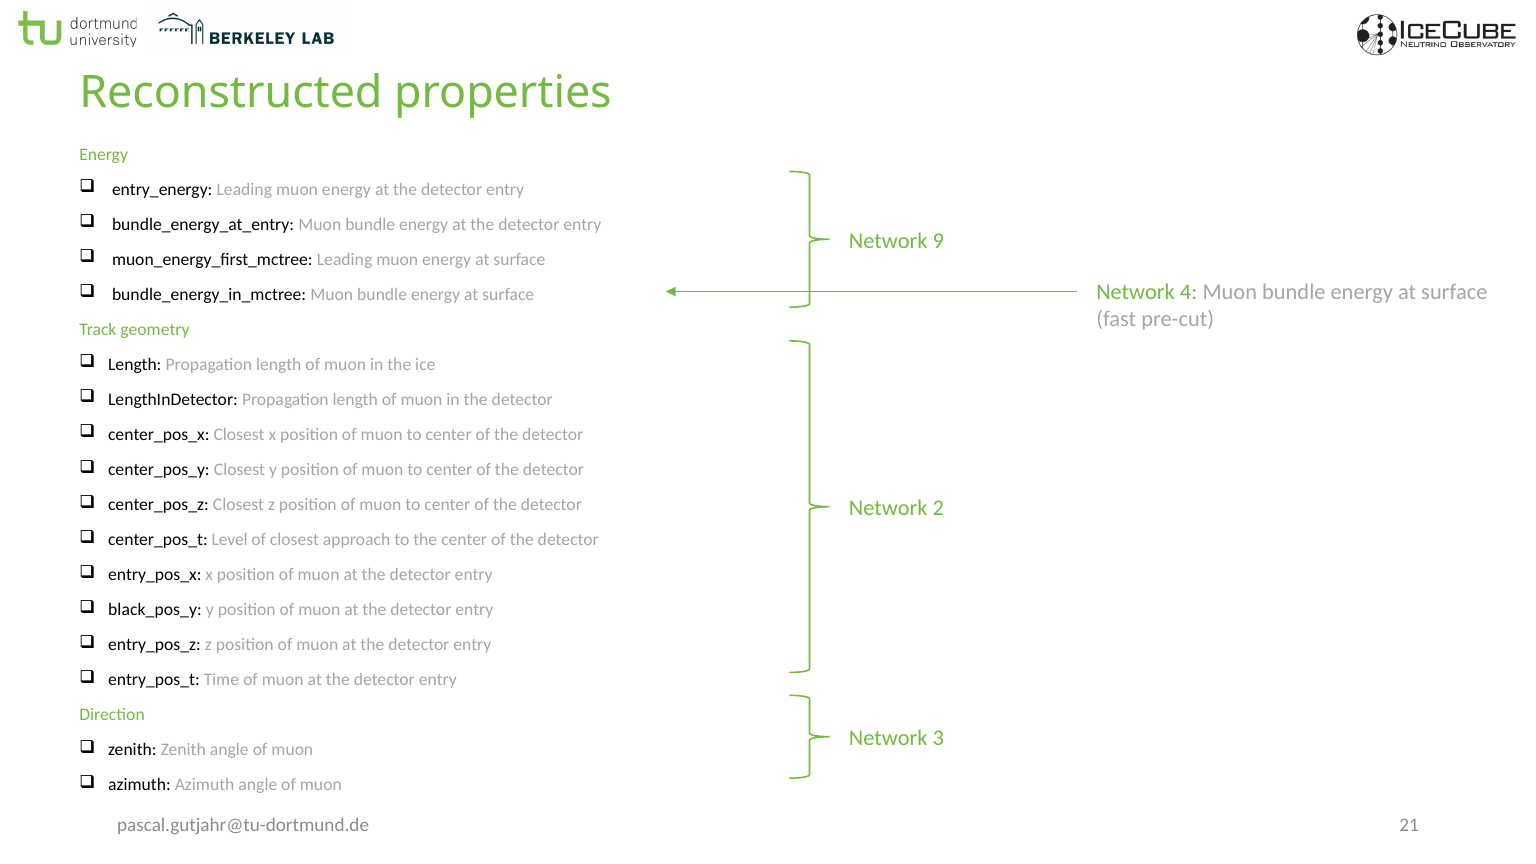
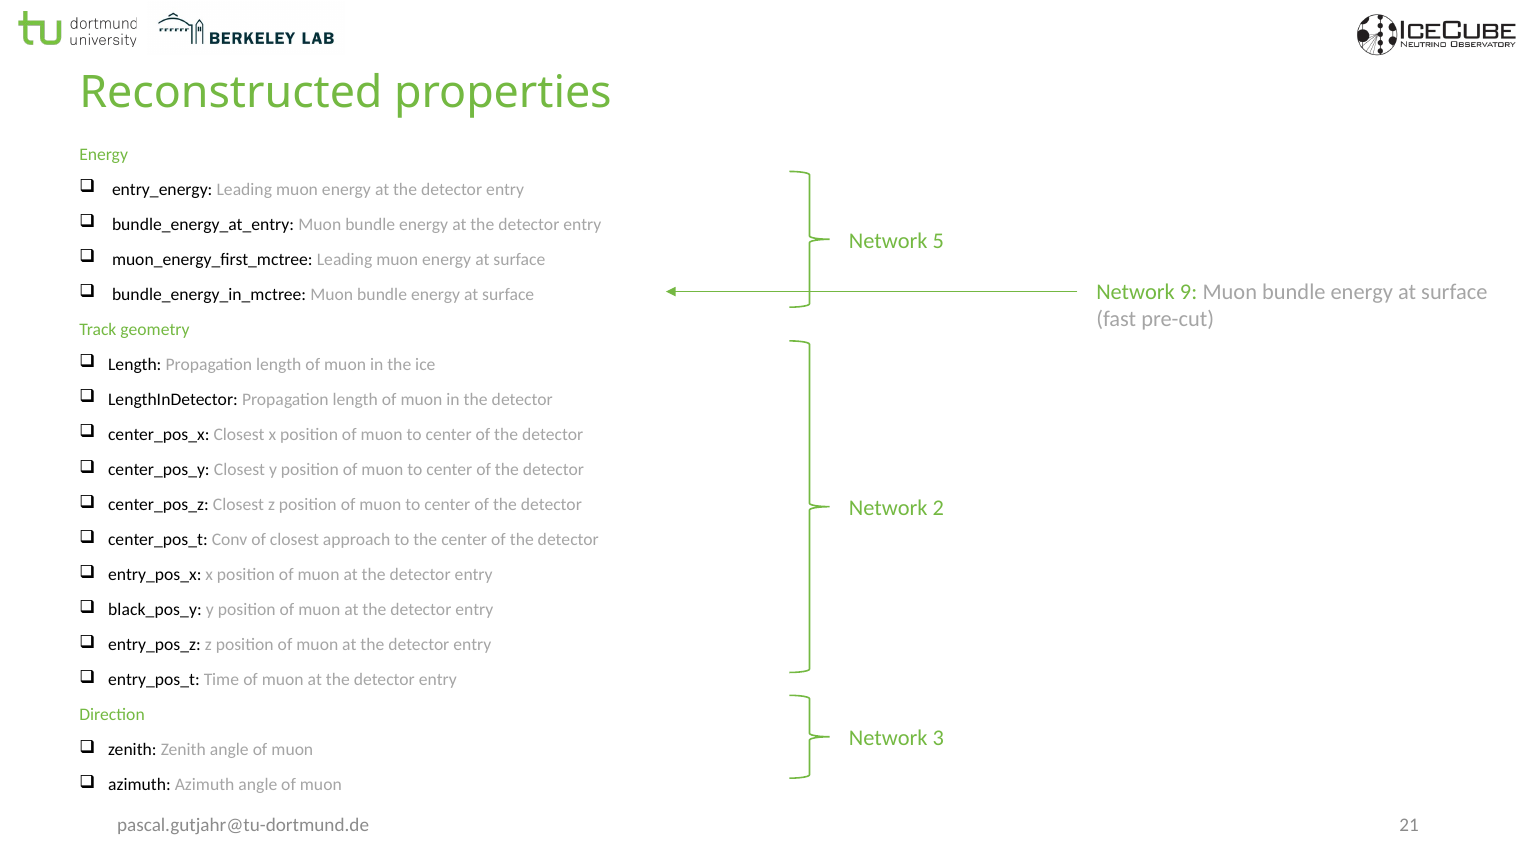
9: 9 -> 5 (938, 242)
4: 4 -> 9 (1189, 292)
Level: Level -> Conv (230, 540)
